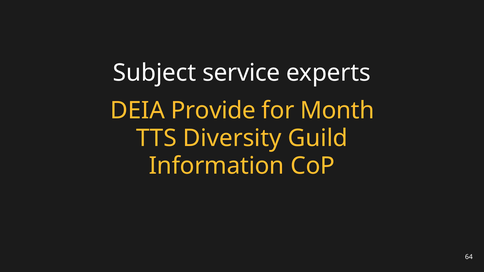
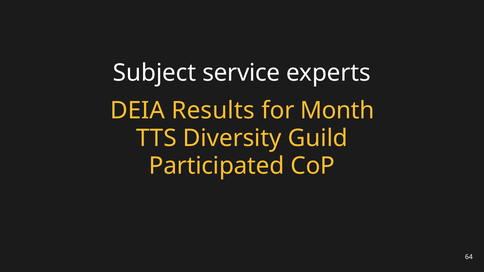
Provide: Provide -> Results (213, 111)
Information: Information -> Participated (217, 166)
